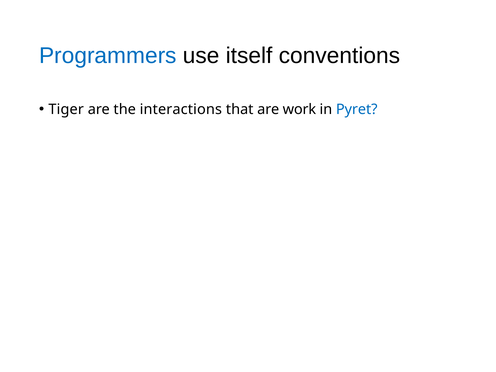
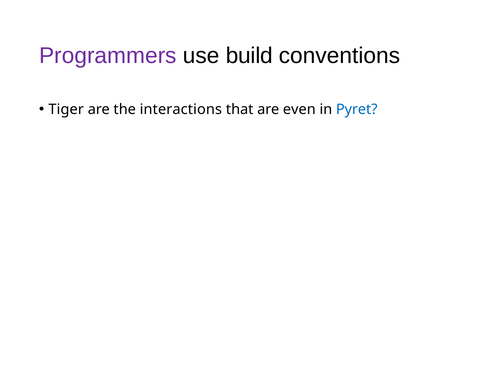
Programmers colour: blue -> purple (108, 56)
itself: itself -> build (249, 56)
work: work -> even (299, 109)
